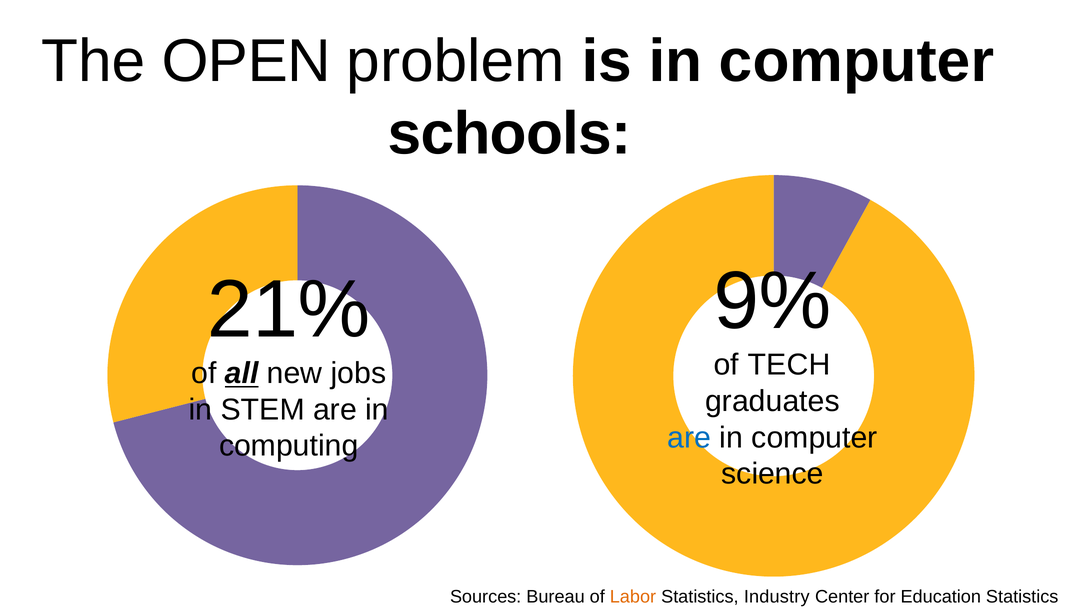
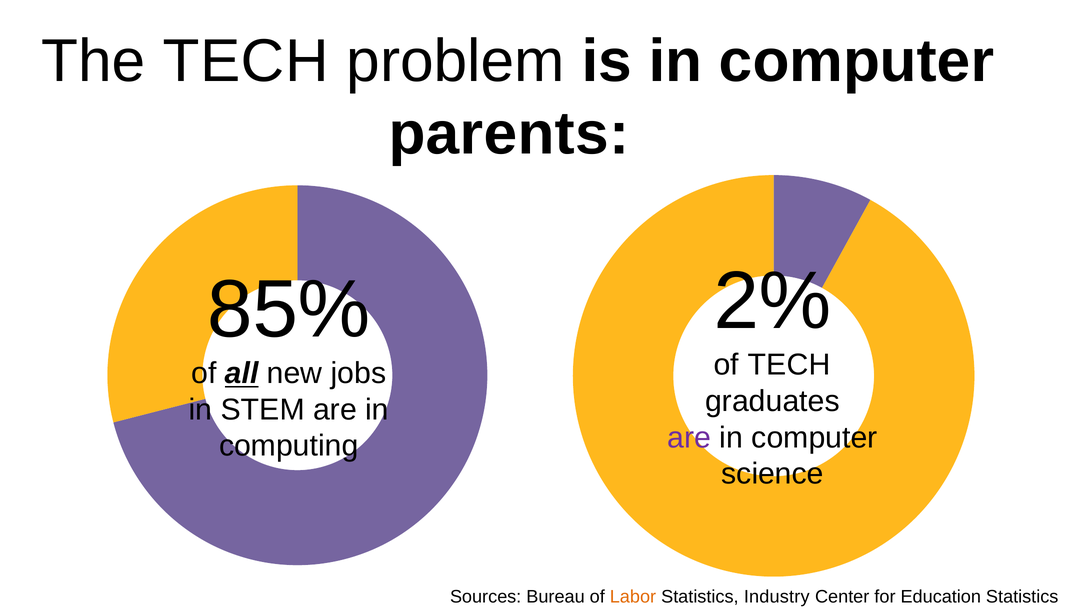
The OPEN: OPEN -> TECH (246, 61)
schools: schools -> parents (509, 134)
9%: 9% -> 2% (773, 301)
21%: 21% -> 85% (289, 310)
are colour: blue -> purple (689, 438)
